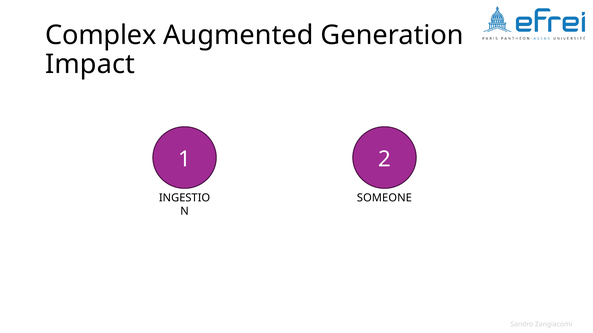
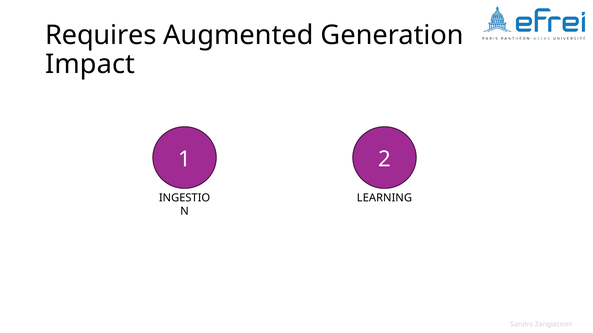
Complex: Complex -> Requires (101, 35)
SOMEONE: SOMEONE -> LEARNING (384, 198)
